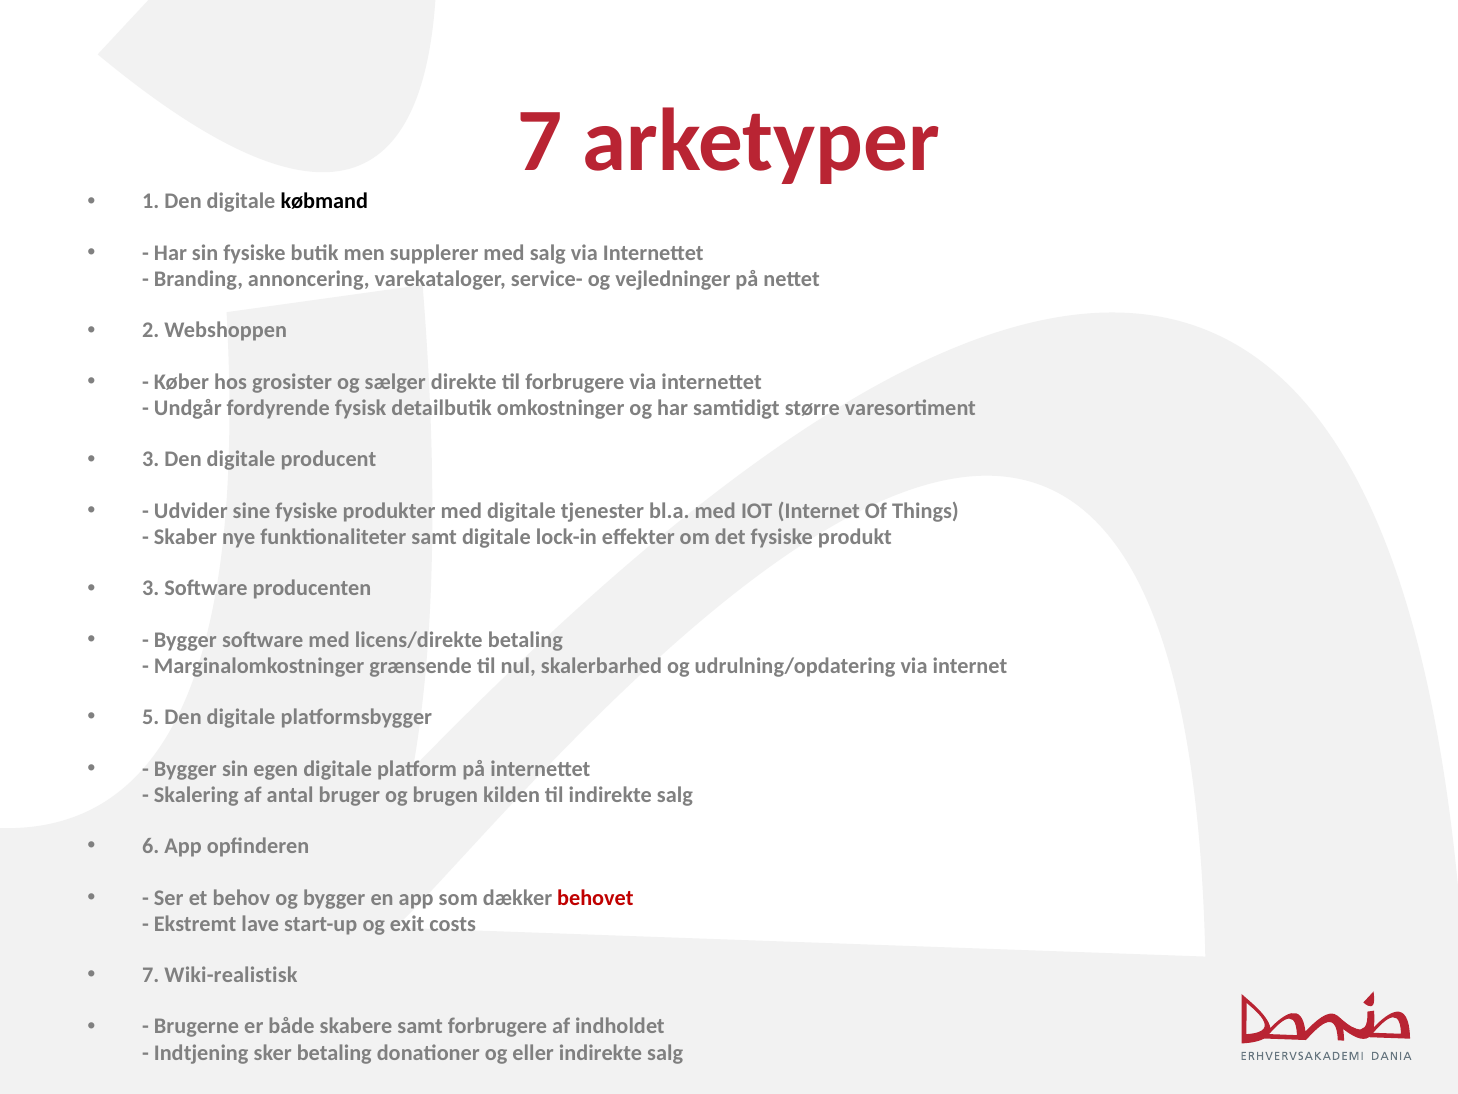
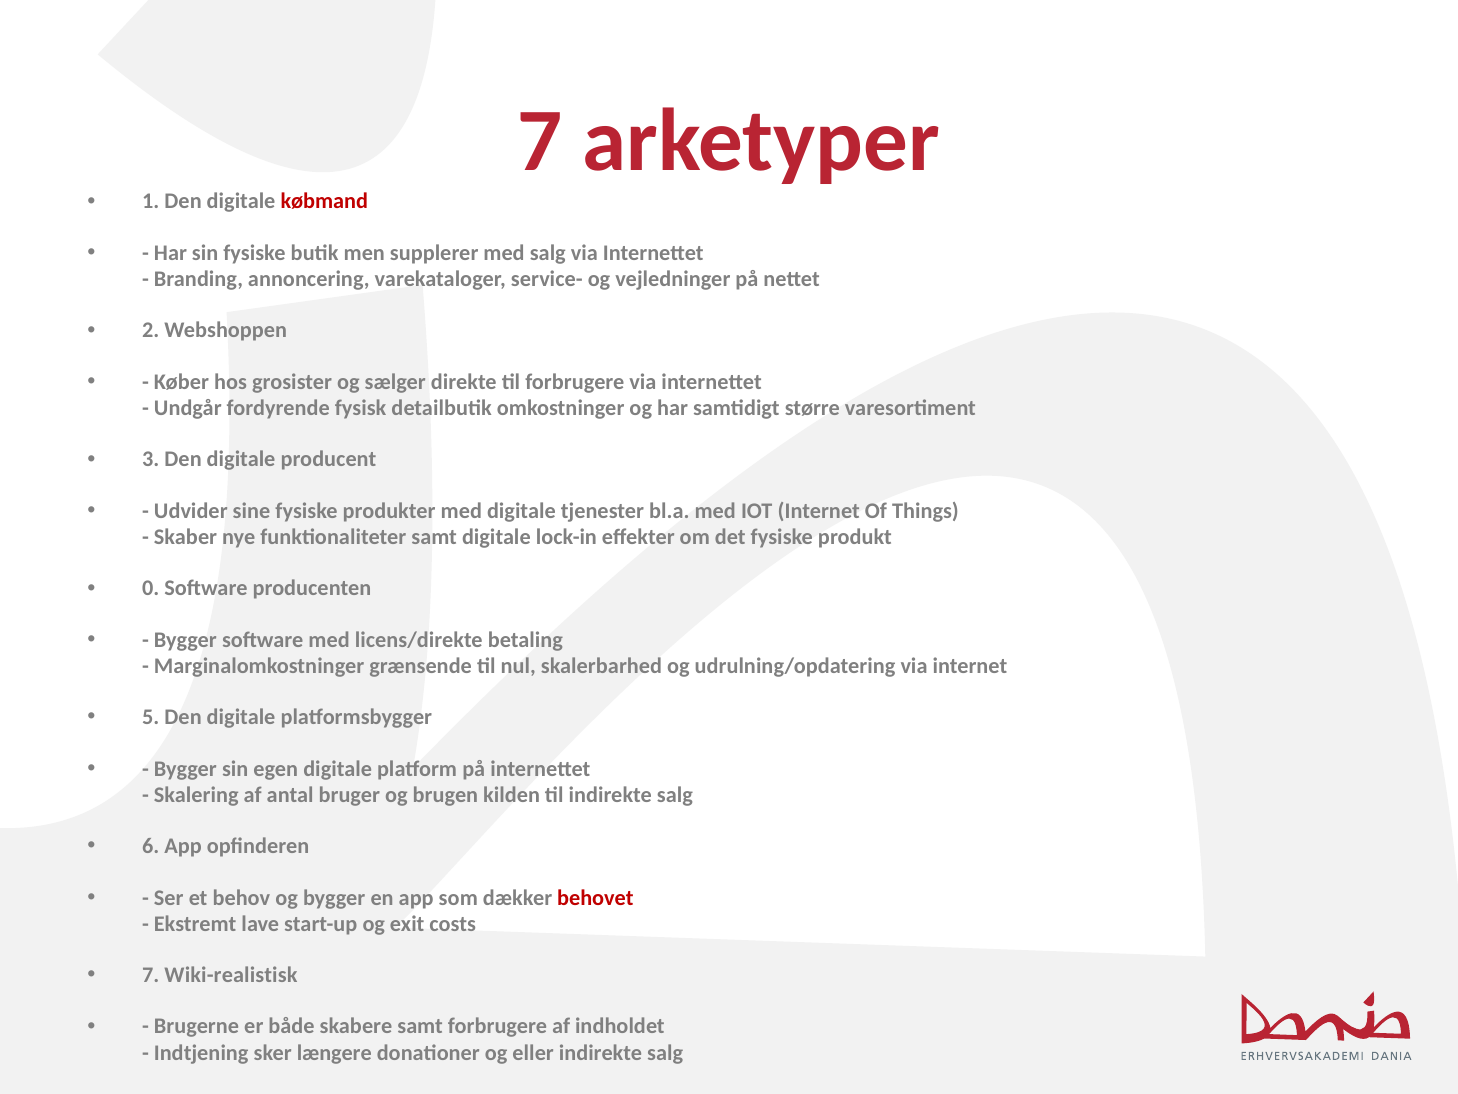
købmand colour: black -> red (324, 202)
3: 3 -> 0 (151, 588)
sker betaling: betaling -> længere (334, 1053)
